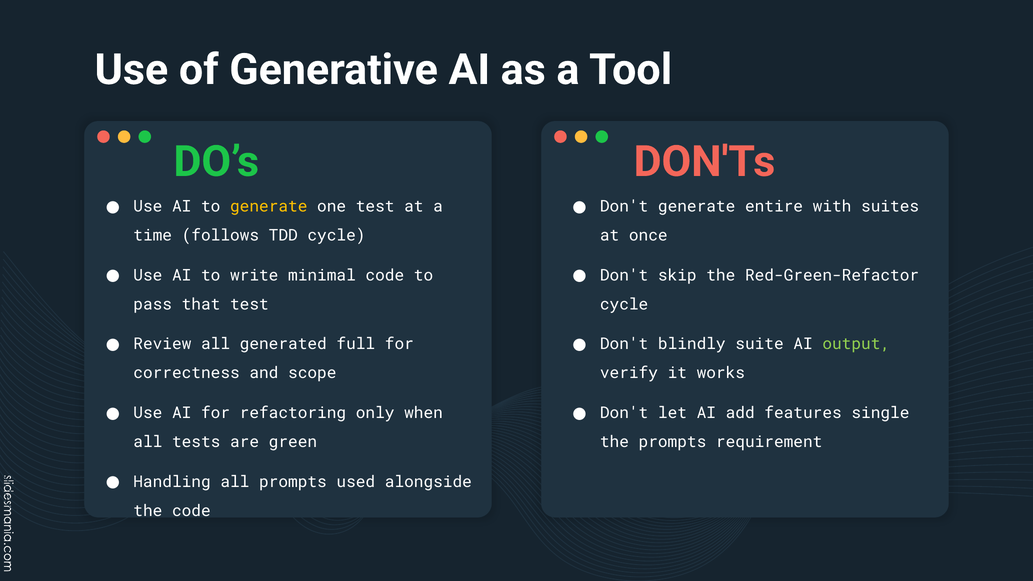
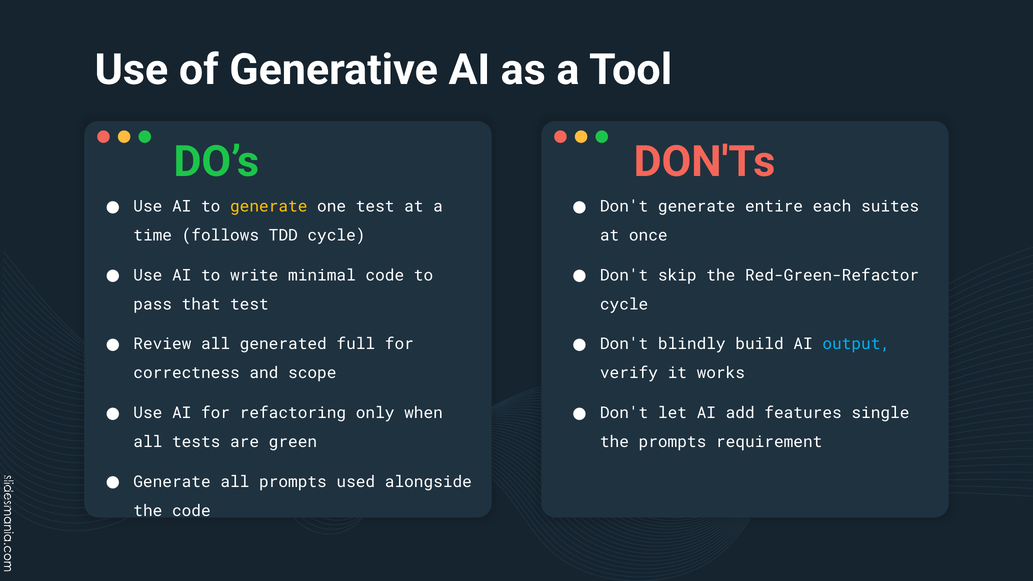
with: with -> each (832, 206)
suite: suite -> build (760, 344)
output colour: light green -> light blue (856, 344)
Handling: Handling -> Generate (172, 482)
